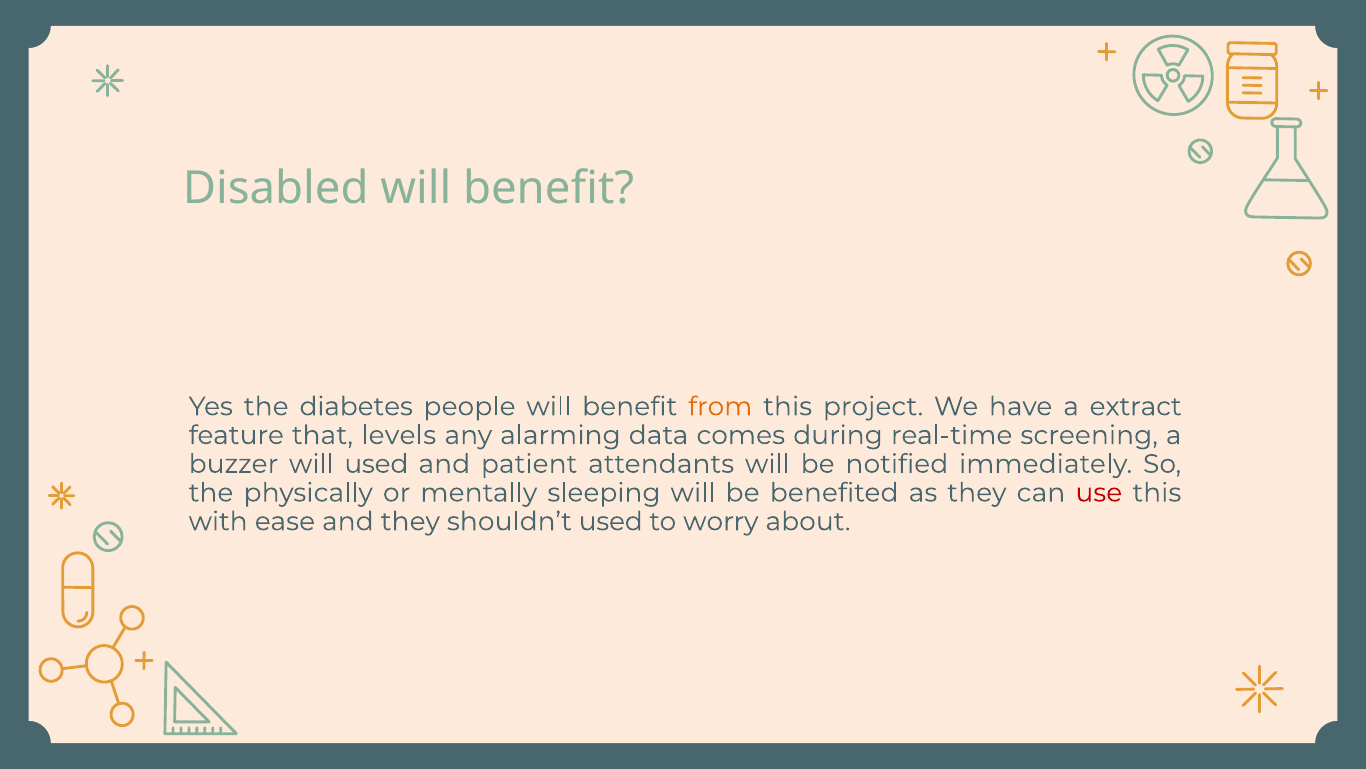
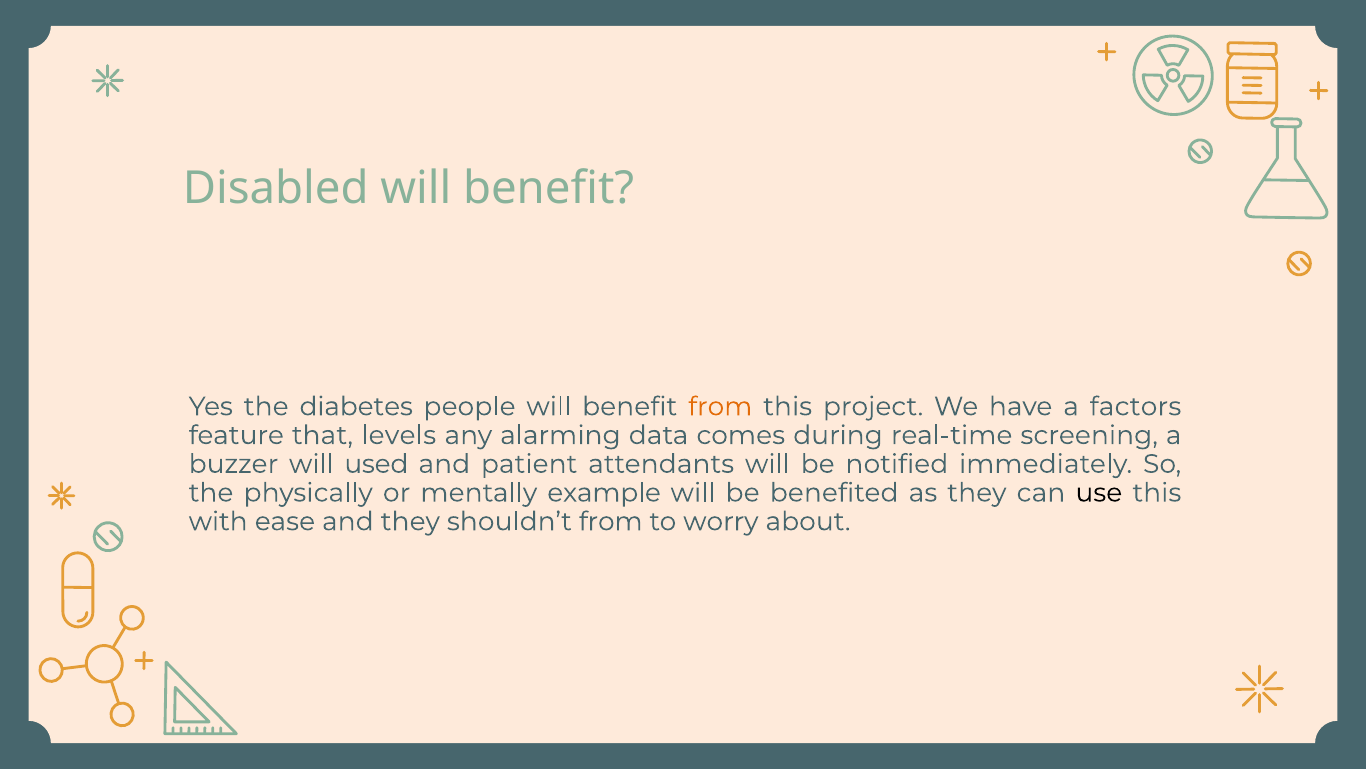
extract: extract -> factors (1135, 406)
sleeping: sleeping -> example (604, 492)
use colour: red -> black (1099, 492)
shouldn’t used: used -> from (611, 521)
